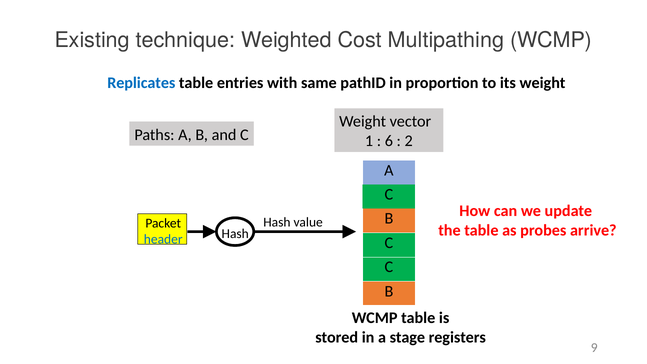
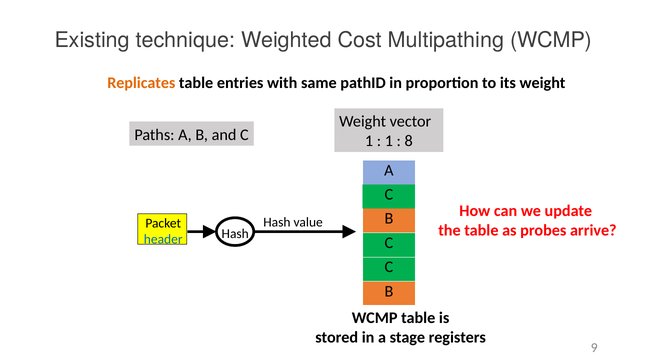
Replicates colour: blue -> orange (141, 83)
6: 6 -> 1 (389, 141)
2: 2 -> 8 (409, 141)
